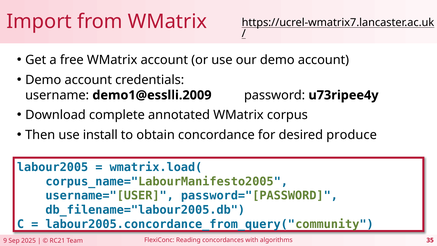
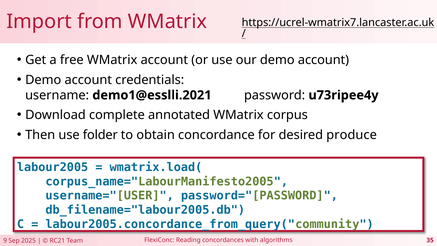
demo1@esslli.2009: demo1@esslli.2009 -> demo1@esslli.2021 (152, 95)
install: install -> folder (100, 135)
